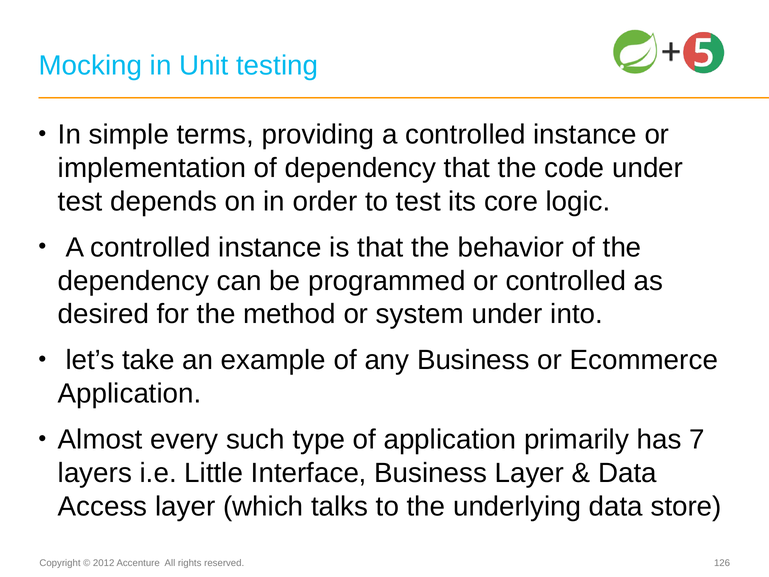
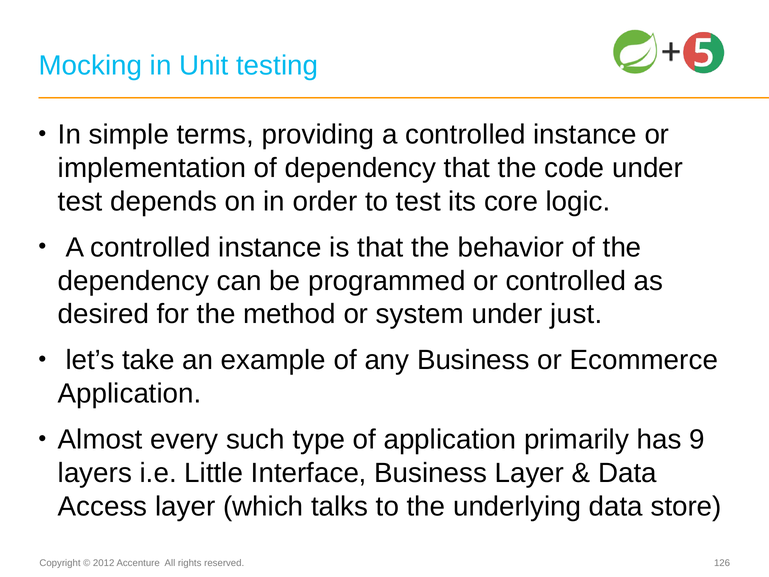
into: into -> just (576, 314)
7: 7 -> 9 (697, 440)
